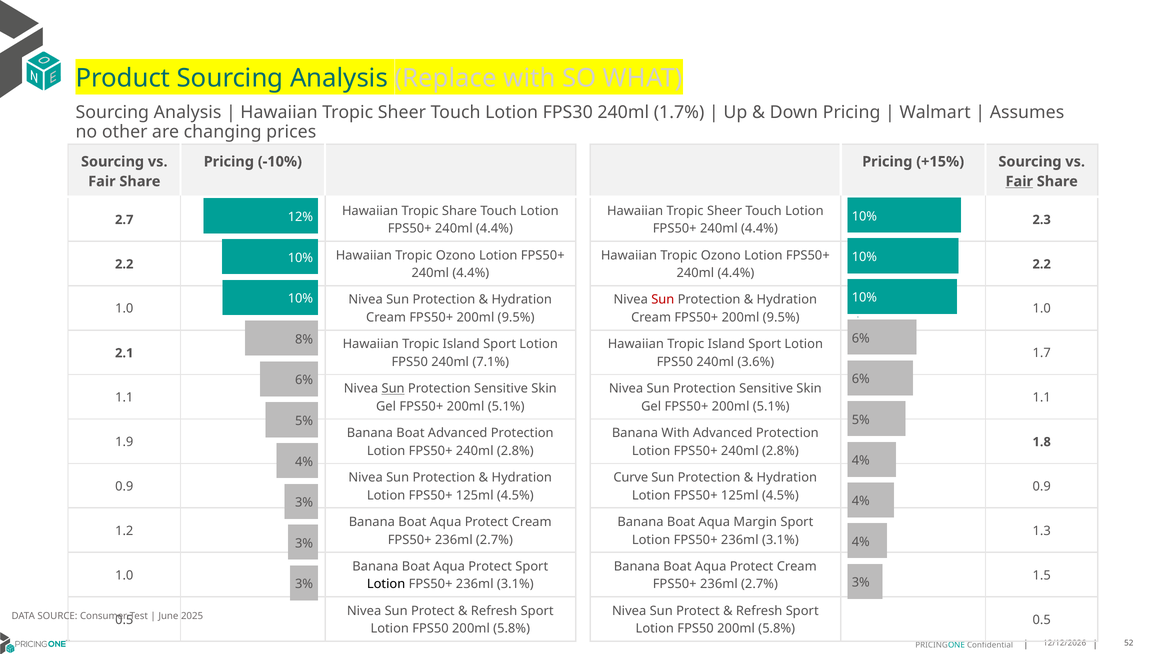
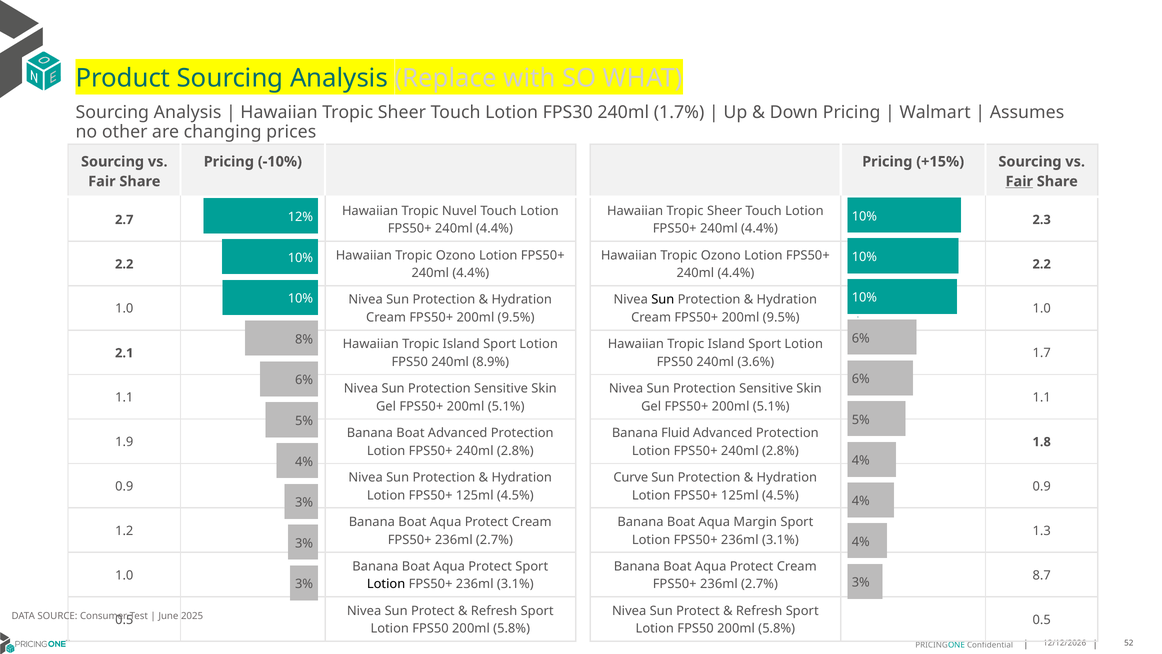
Tropic Share: Share -> Nuvel (460, 211)
Sun colour: red -> black (663, 300)
7.1%: 7.1% -> 8.9% (491, 362)
Sun underline: present -> none (393, 388)
Banana With: With -> Fluid (676, 433)
1.5: 1.5 -> 8.7 (1042, 575)
